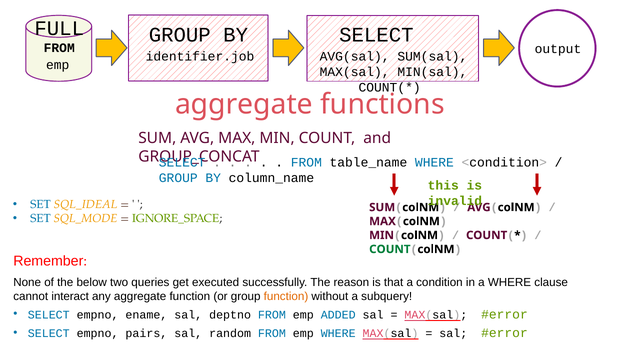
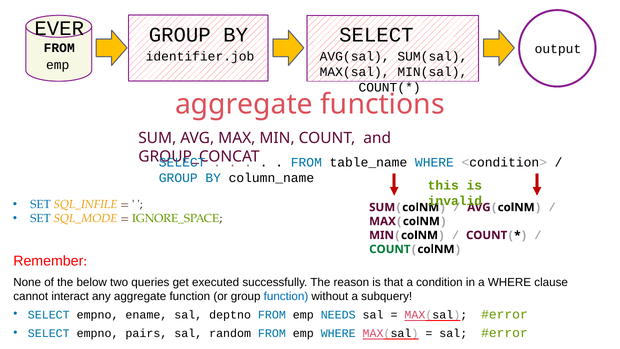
FULL: FULL -> EVER (59, 28)
SQL_IDEAL: SQL_IDEAL -> SQL_INFILE (86, 204)
function colour: orange -> blue (286, 296)
ADDED: ADDED -> NEEDS (338, 315)
